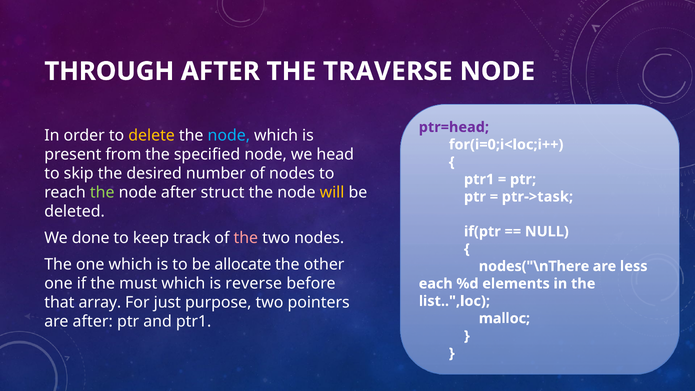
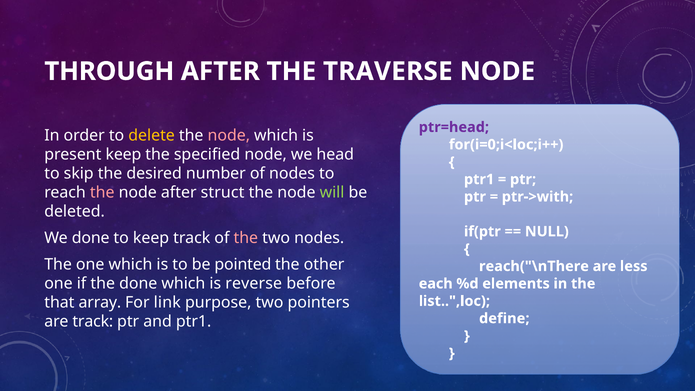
node colour: light blue -> pink (229, 135)
present from: from -> keep (123, 154)
the colour: light green -> pink (102, 193)
will colour: yellow -> light green (332, 193)
ptr->task: ptr->task -> ptr->with (538, 197)
allocate: allocate -> pointed (243, 264)
nodes("\nThere: nodes("\nThere -> reach("\nThere (534, 266)
the must: must -> done (138, 283)
just: just -> link (167, 303)
malloc: malloc -> define (504, 318)
are after: after -> track (93, 322)
